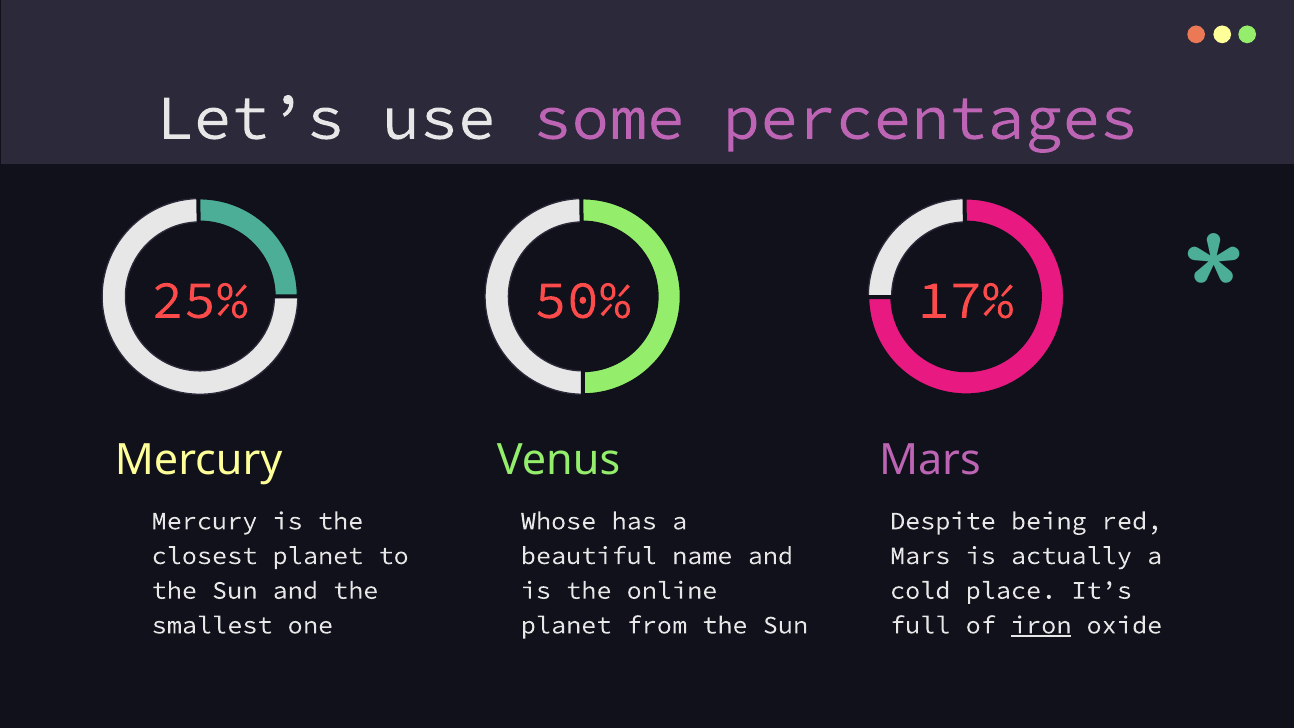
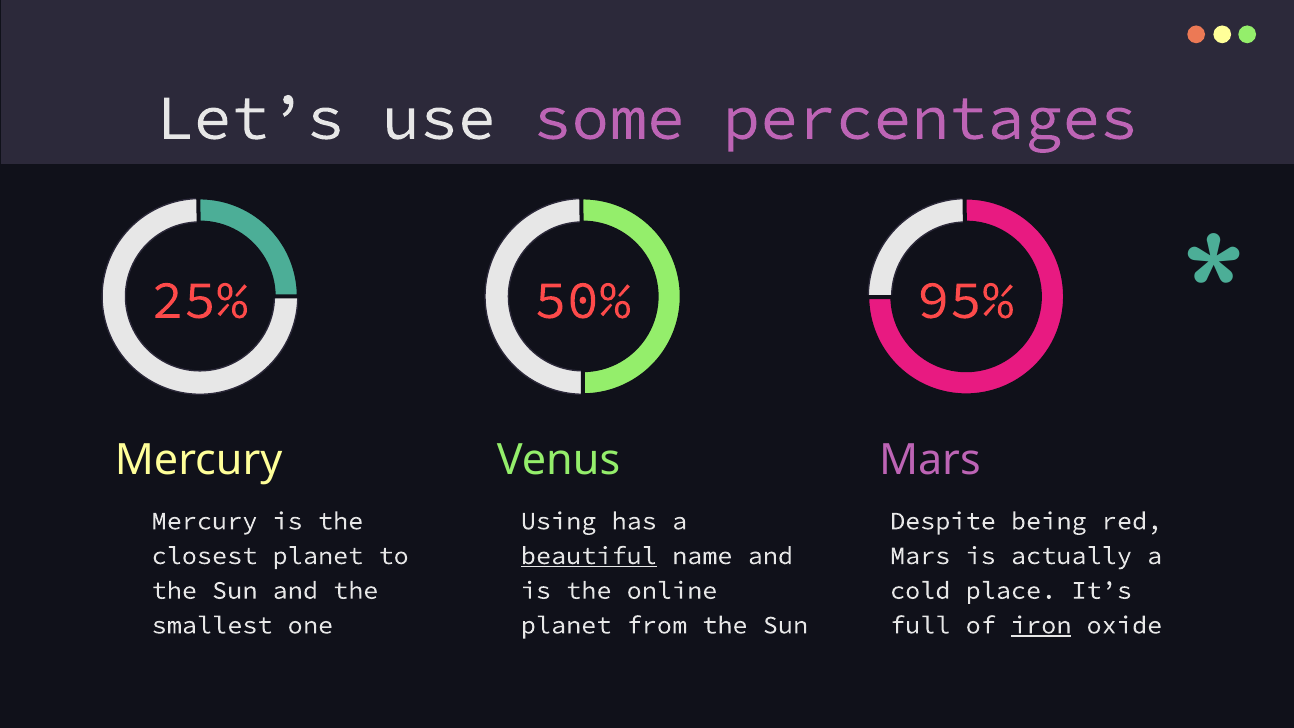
17%: 17% -> 95% (966, 300)
Whose: Whose -> Using (559, 521)
beautiful underline: none -> present (589, 556)
